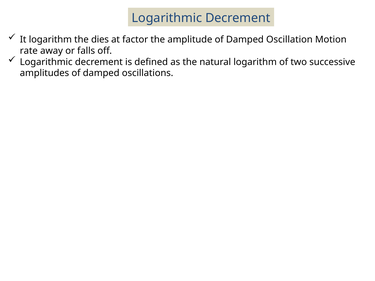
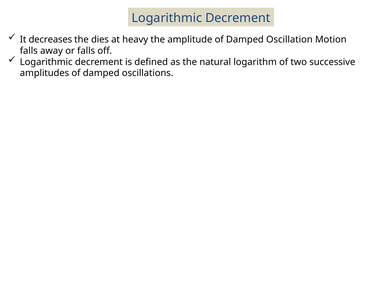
It logarithm: logarithm -> decreases (50, 39)
factor: factor -> heavy (135, 39)
rate: rate -> falls (29, 51)
